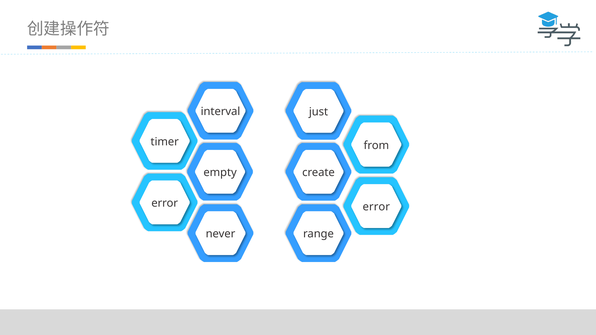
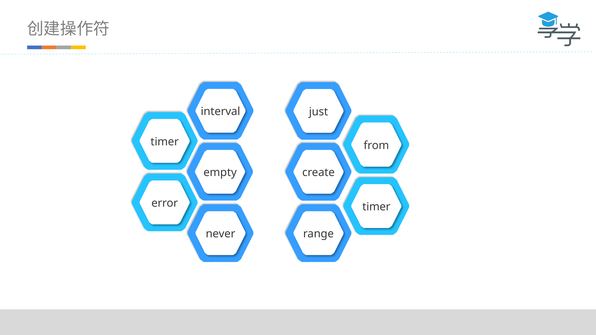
error: error -> timer (376, 207)
